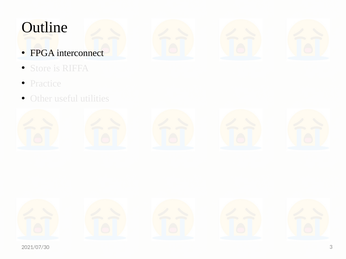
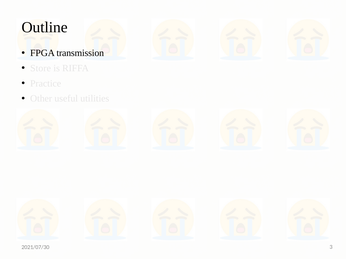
interconnect: interconnect -> transmission (80, 53)
